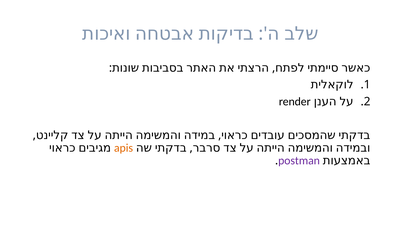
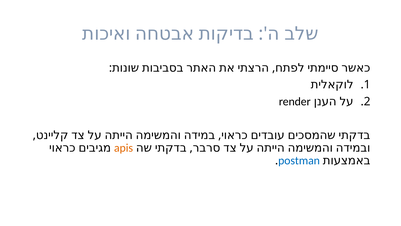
postman colour: purple -> blue (299, 160)
